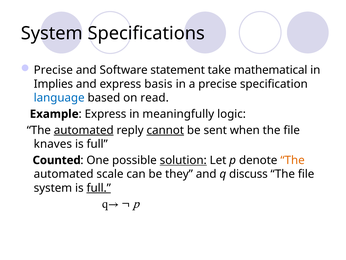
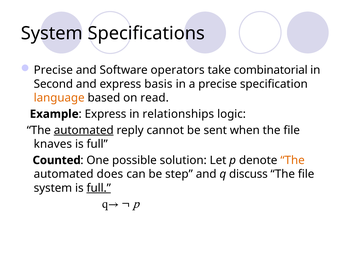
statement: statement -> operators (178, 70)
mathematical: mathematical -> combinatorial (271, 70)
Implies: Implies -> Second (53, 84)
language colour: blue -> orange (59, 98)
meaningfully: meaningfully -> relationships (178, 114)
cannot underline: present -> none (165, 130)
solution underline: present -> none (183, 160)
scale: scale -> does (110, 174)
they: they -> step (179, 174)
